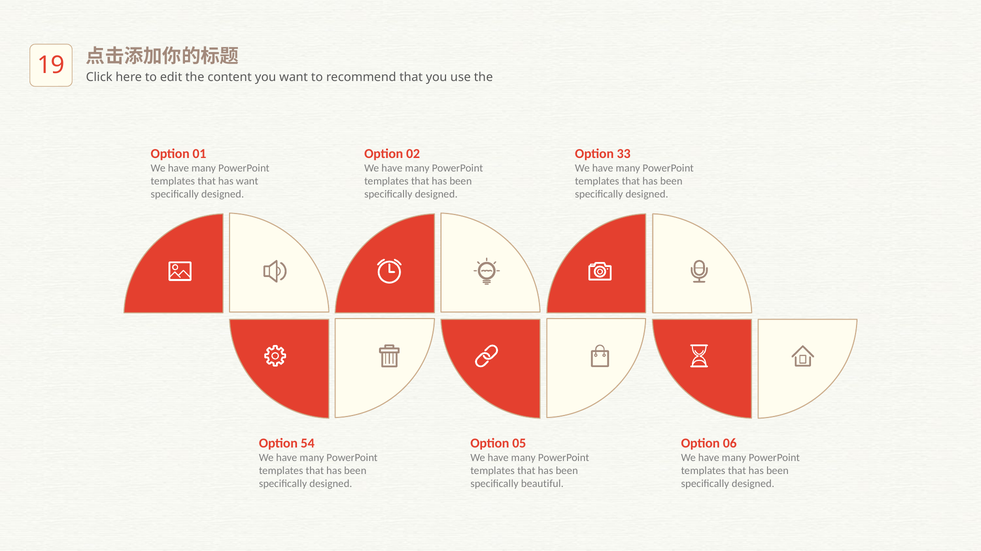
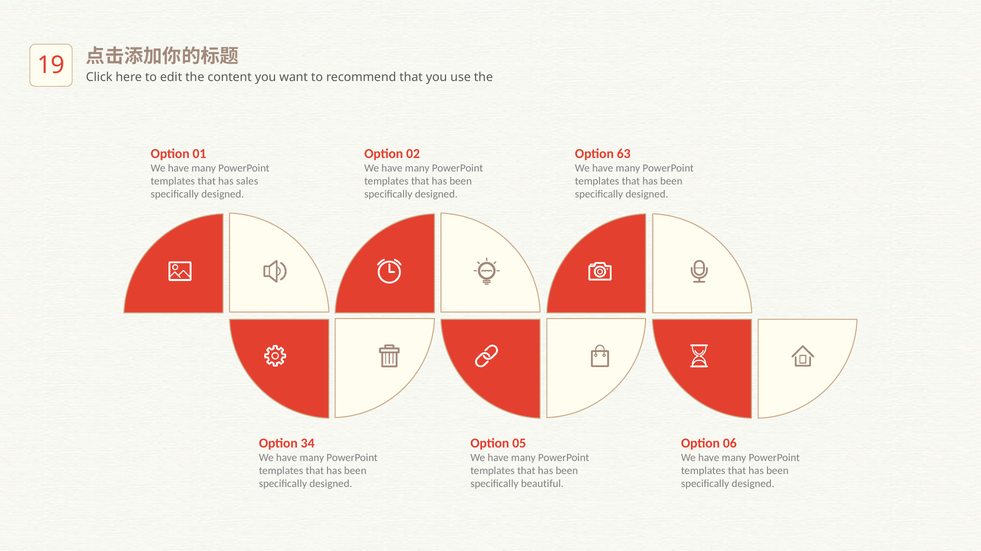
33: 33 -> 63 (624, 154)
has want: want -> sales (247, 181)
54: 54 -> 34 (308, 444)
